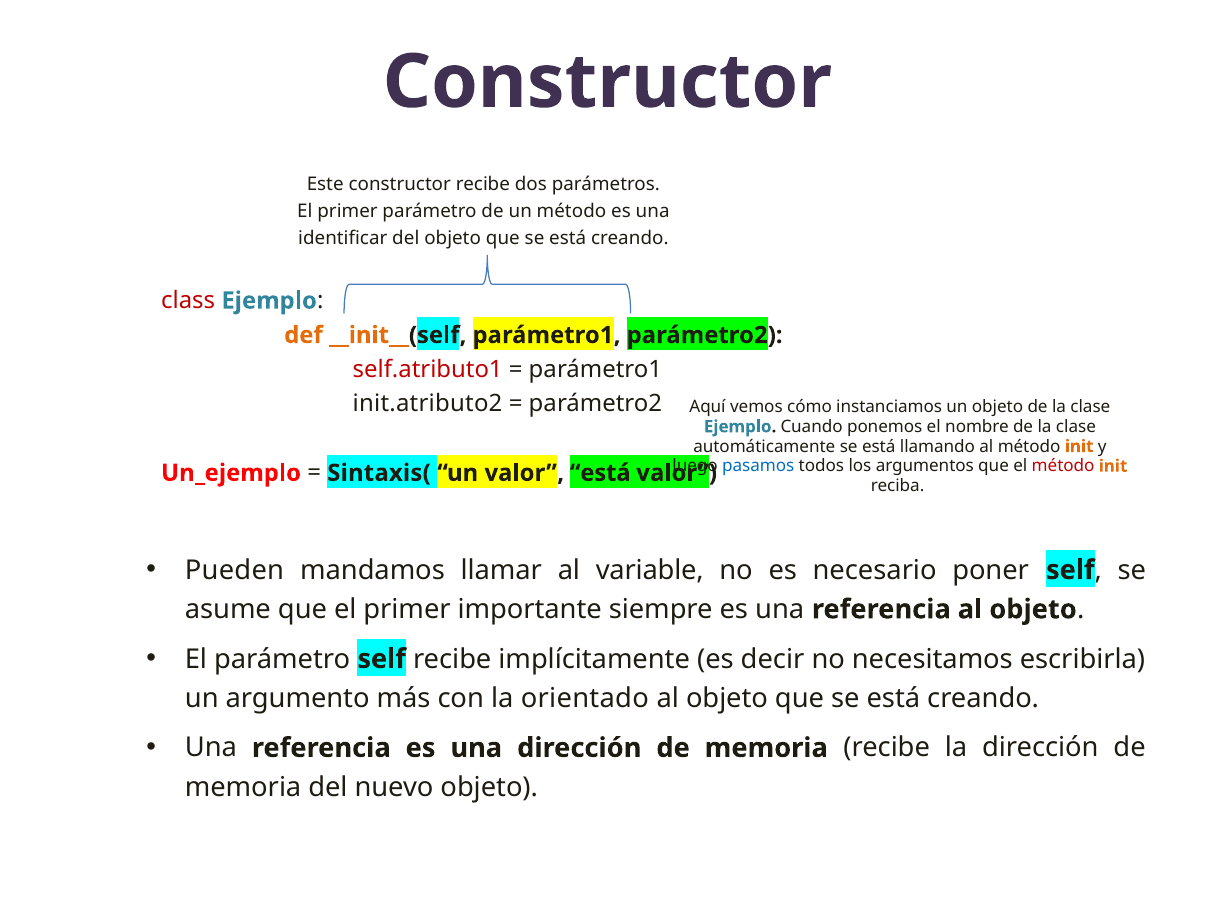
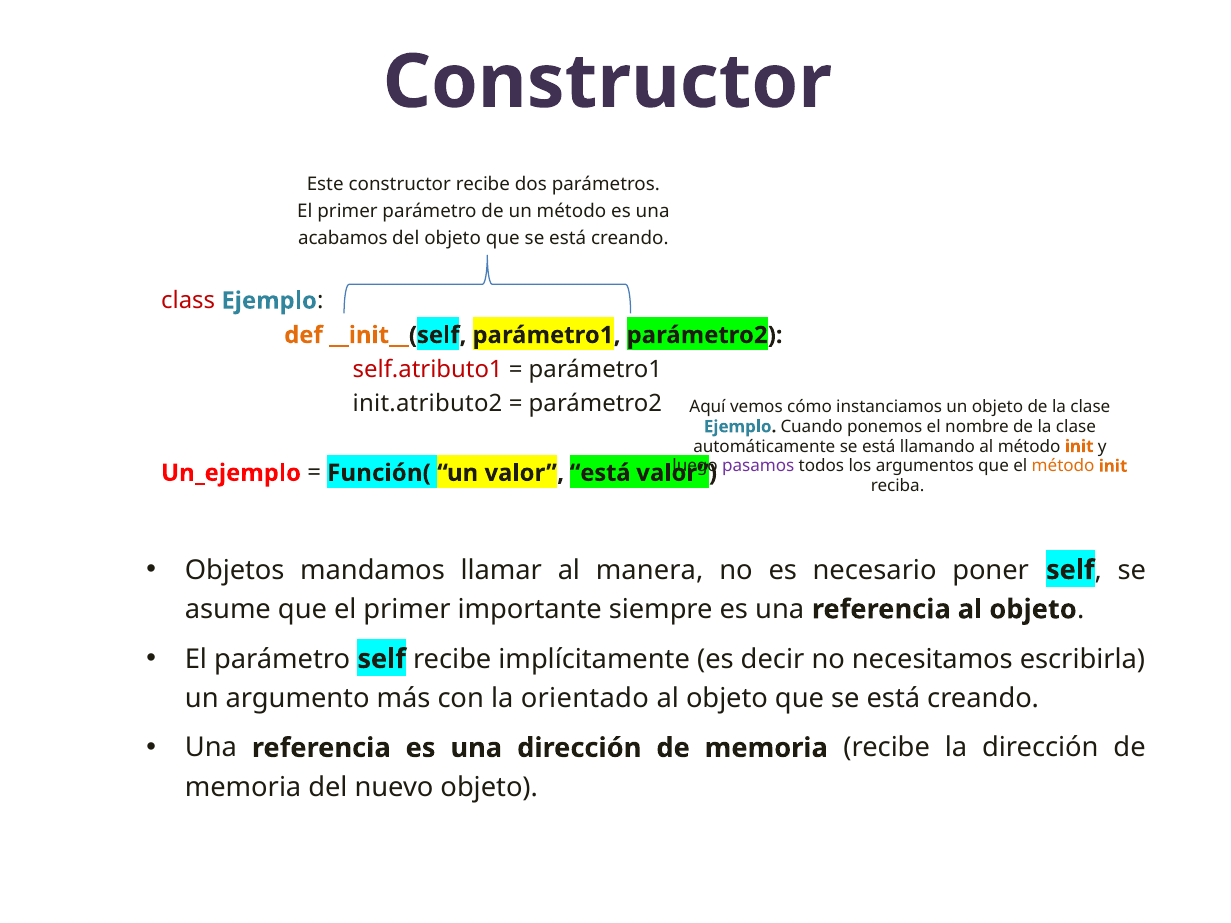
identificar: identificar -> acabamos (343, 239)
pasamos colour: blue -> purple (758, 466)
método colour: red -> orange (1063, 466)
Sintaxis(: Sintaxis( -> Función( (379, 473)
Pueden: Pueden -> Objetos (235, 570)
variable: variable -> manera (650, 570)
